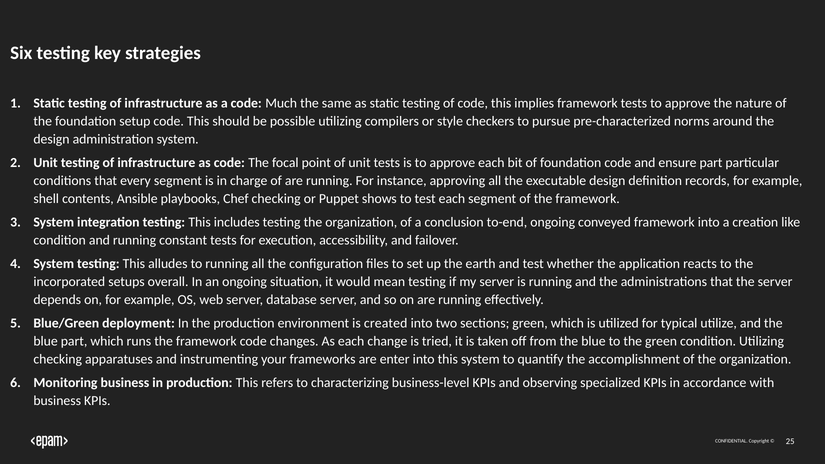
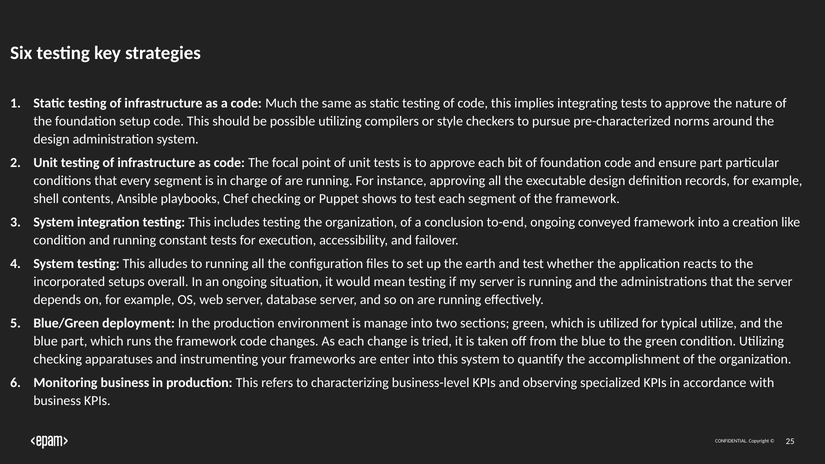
implies framework: framework -> integrating (587, 103)
created: created -> manage (386, 323)
